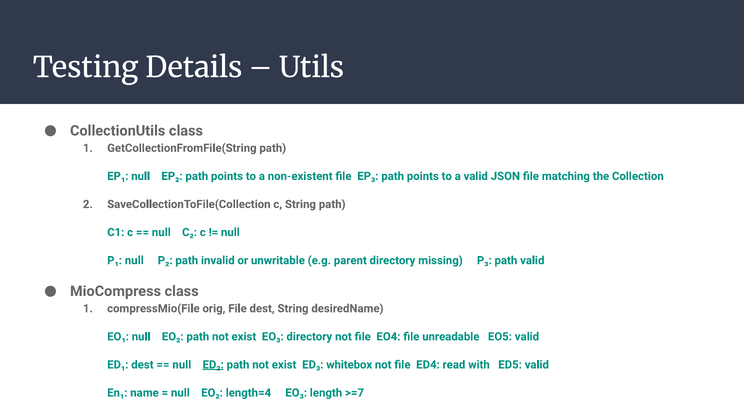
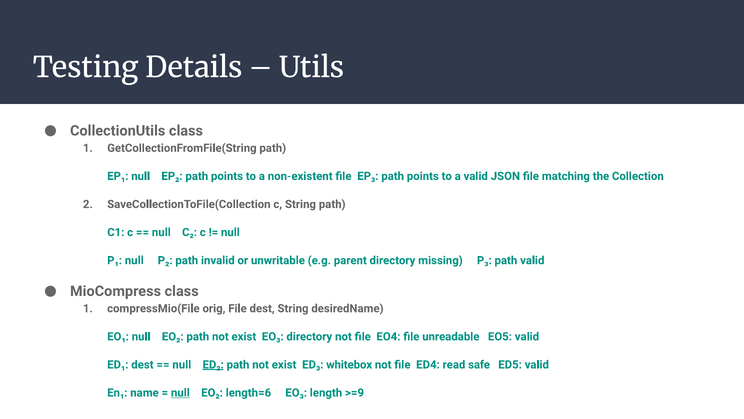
with: with -> safe (479, 364)
null underline: none -> present (180, 392)
length=4: length=4 -> length=6 (248, 392)
>=7: >=7 -> >=9 (355, 392)
